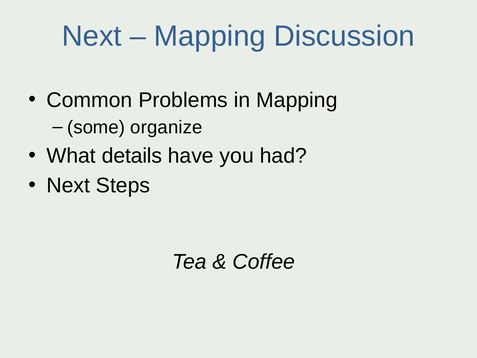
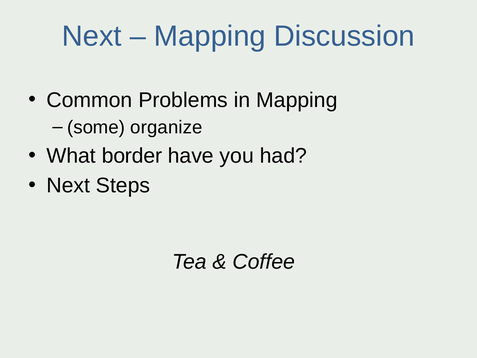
details: details -> border (132, 156)
